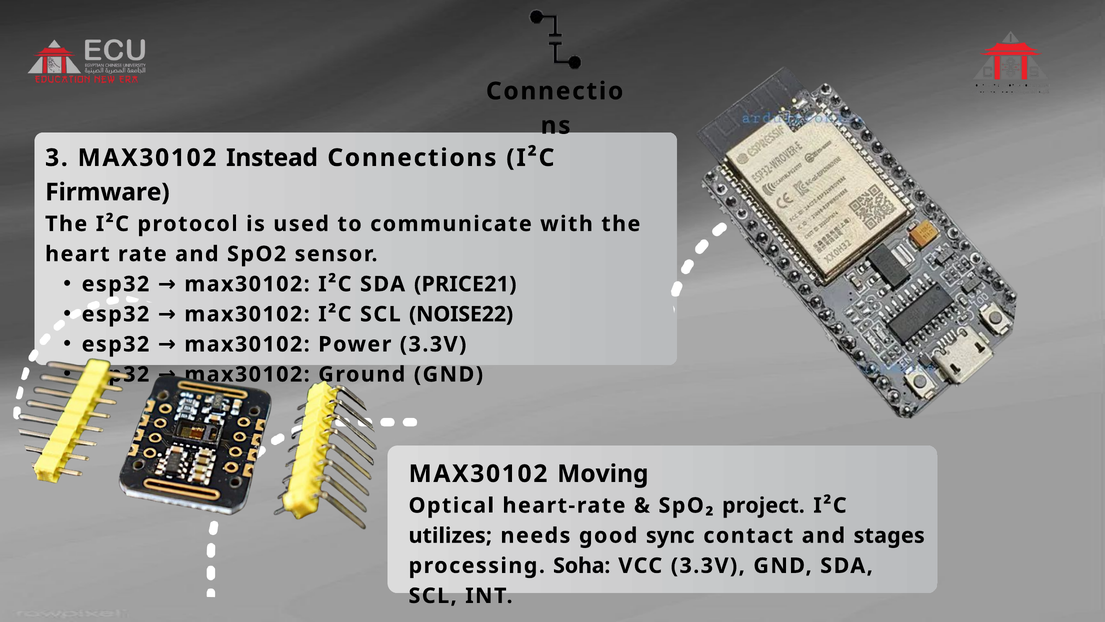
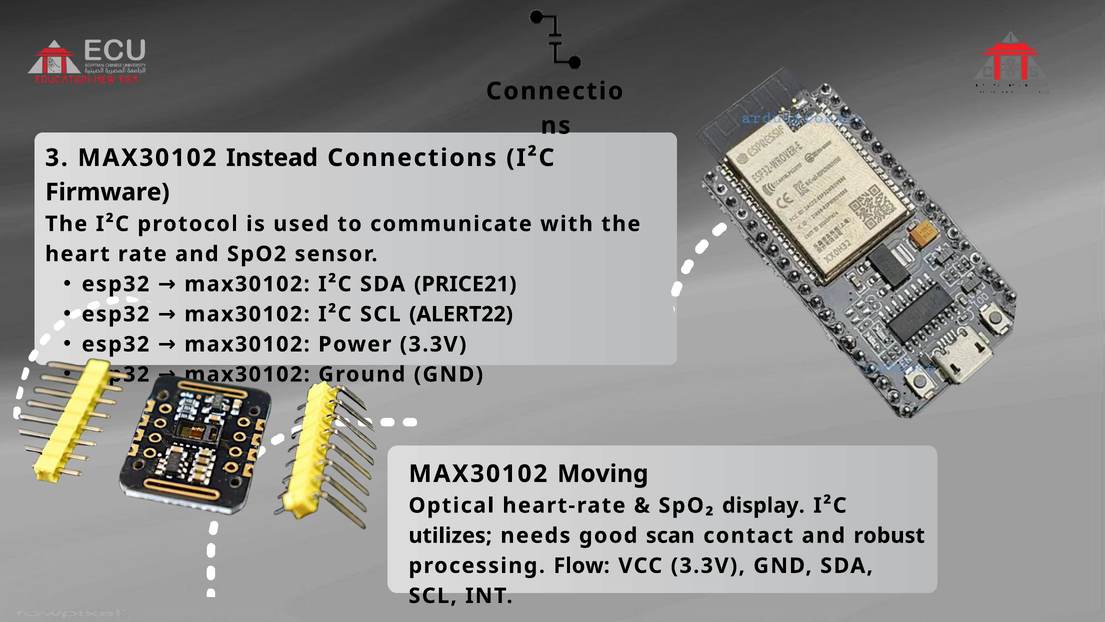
NOISE22: NOISE22 -> ALERT22 (461, 314)
project: project -> display (763, 505)
sync: sync -> scan (670, 535)
stages: stages -> robust (889, 535)
Soha: Soha -> Flow (582, 565)
